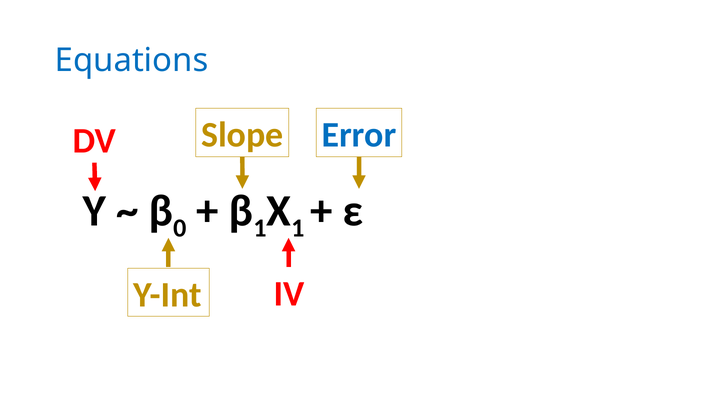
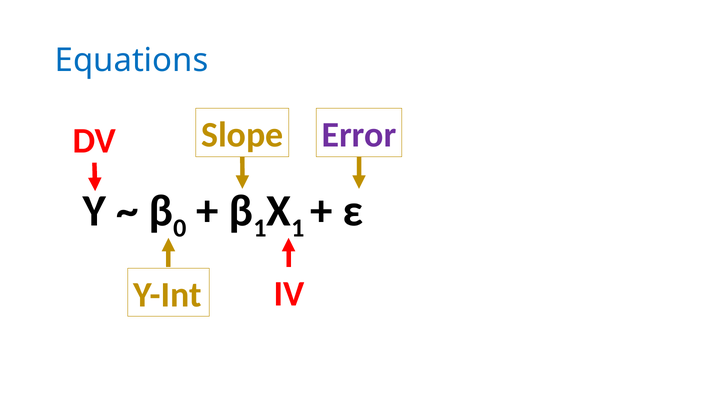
Error colour: blue -> purple (359, 135)
